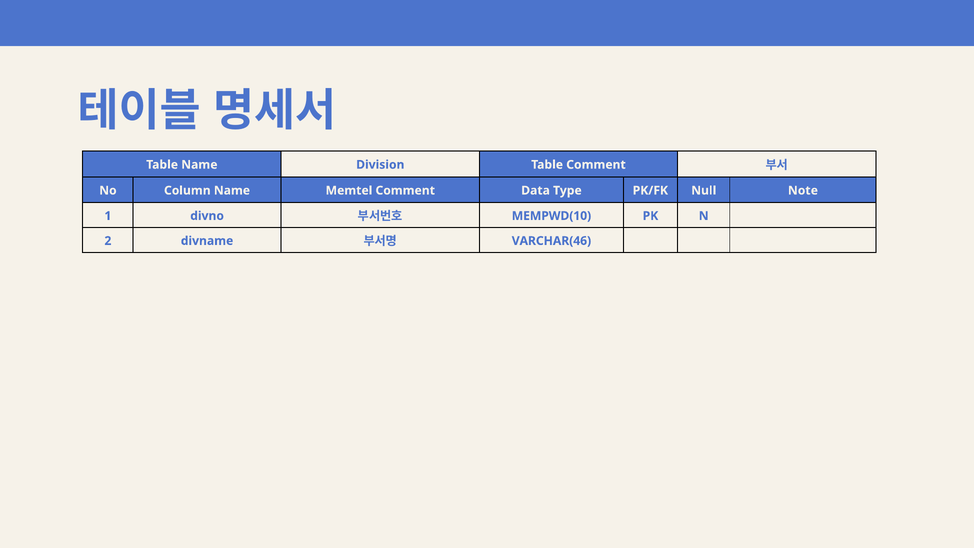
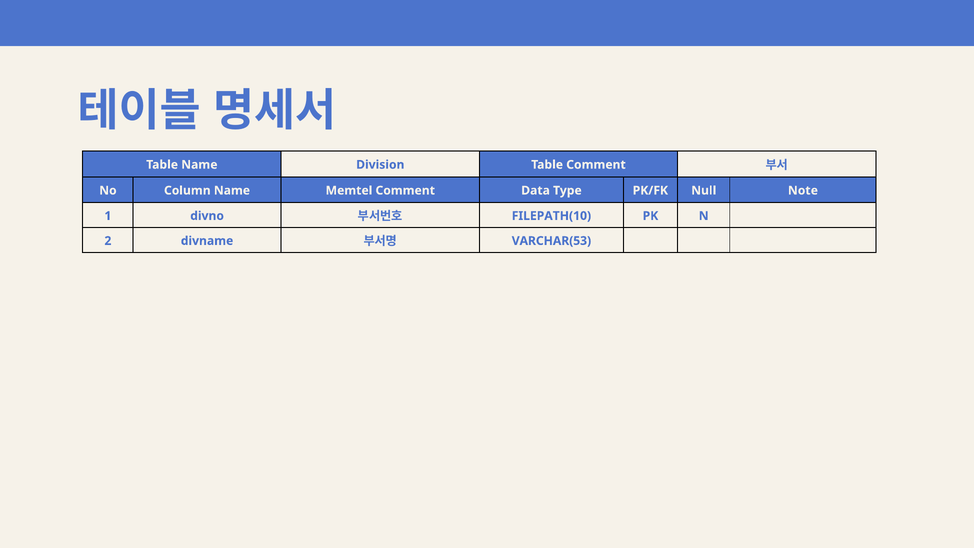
MEMPWD(10: MEMPWD(10 -> FILEPATH(10 (551, 216)
VARCHAR(46: VARCHAR(46 -> VARCHAR(53 (551, 241)
